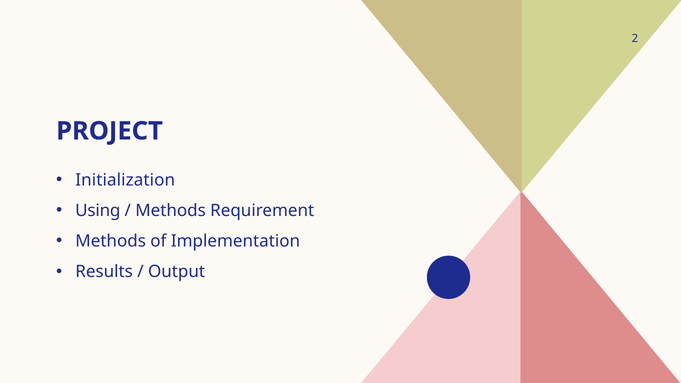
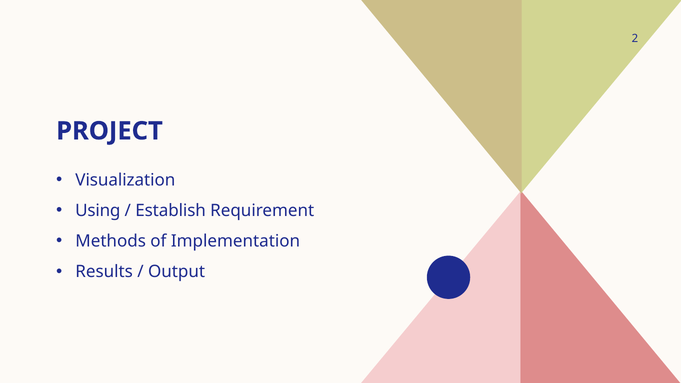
Initialization: Initialization -> Visualization (125, 180)
Methods: Methods -> Establish (171, 211)
